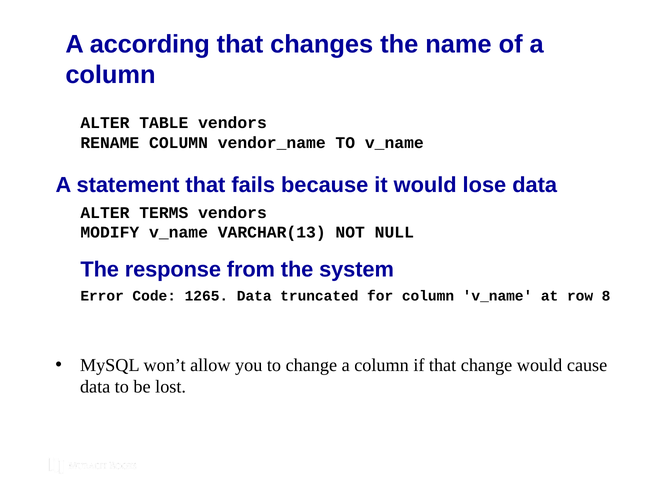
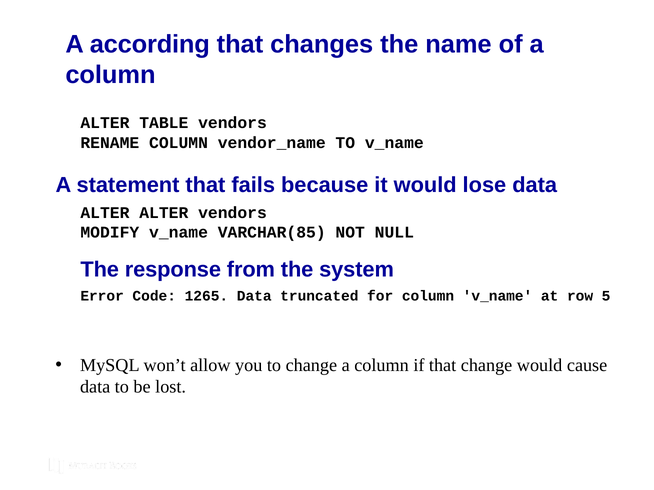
ALTER TERMS: TERMS -> ALTER (164, 213)
VARCHAR(13: VARCHAR(13 -> VARCHAR(85 (272, 233)
8: 8 -> 5 (606, 296)
